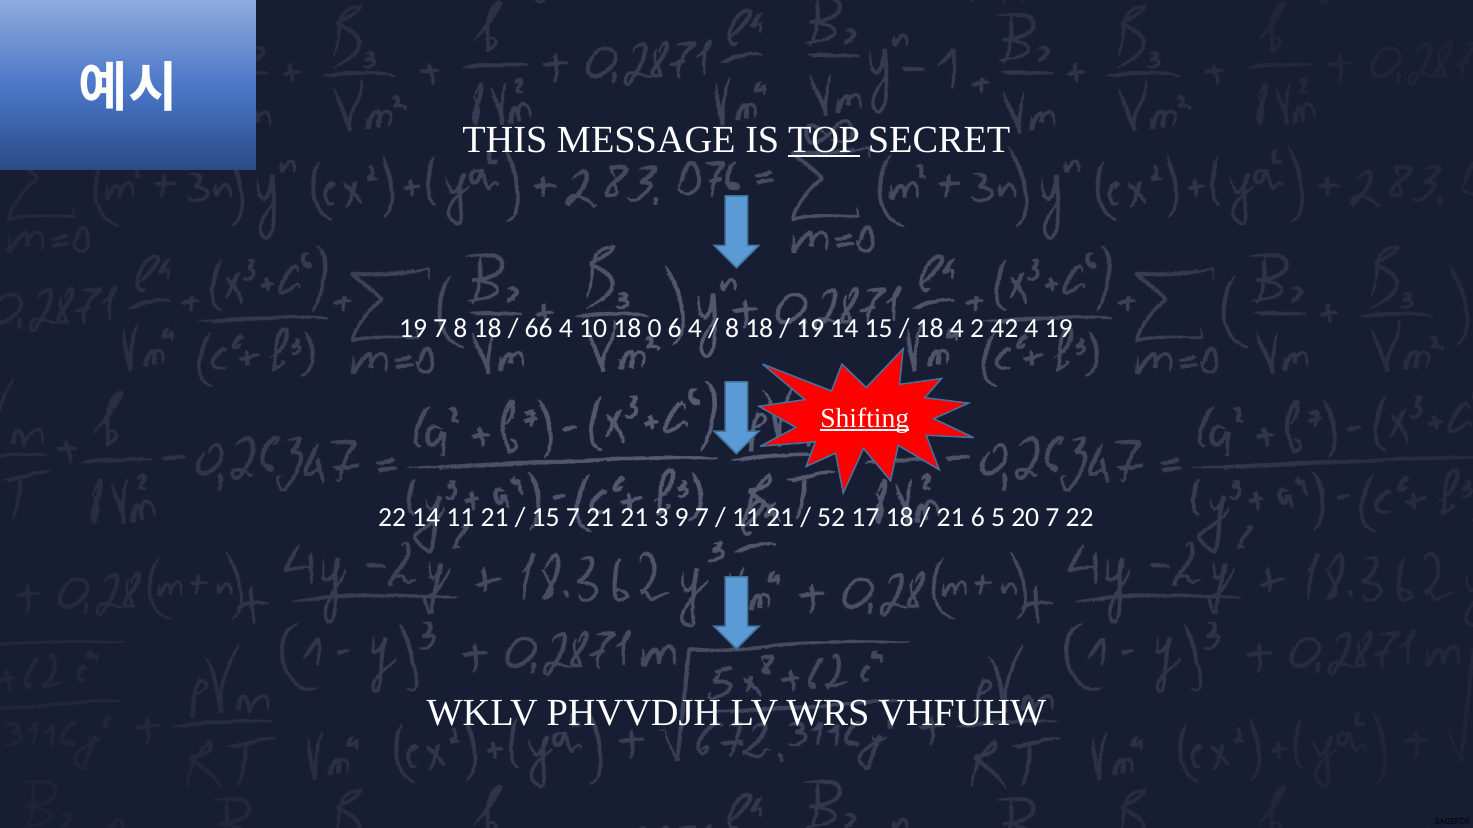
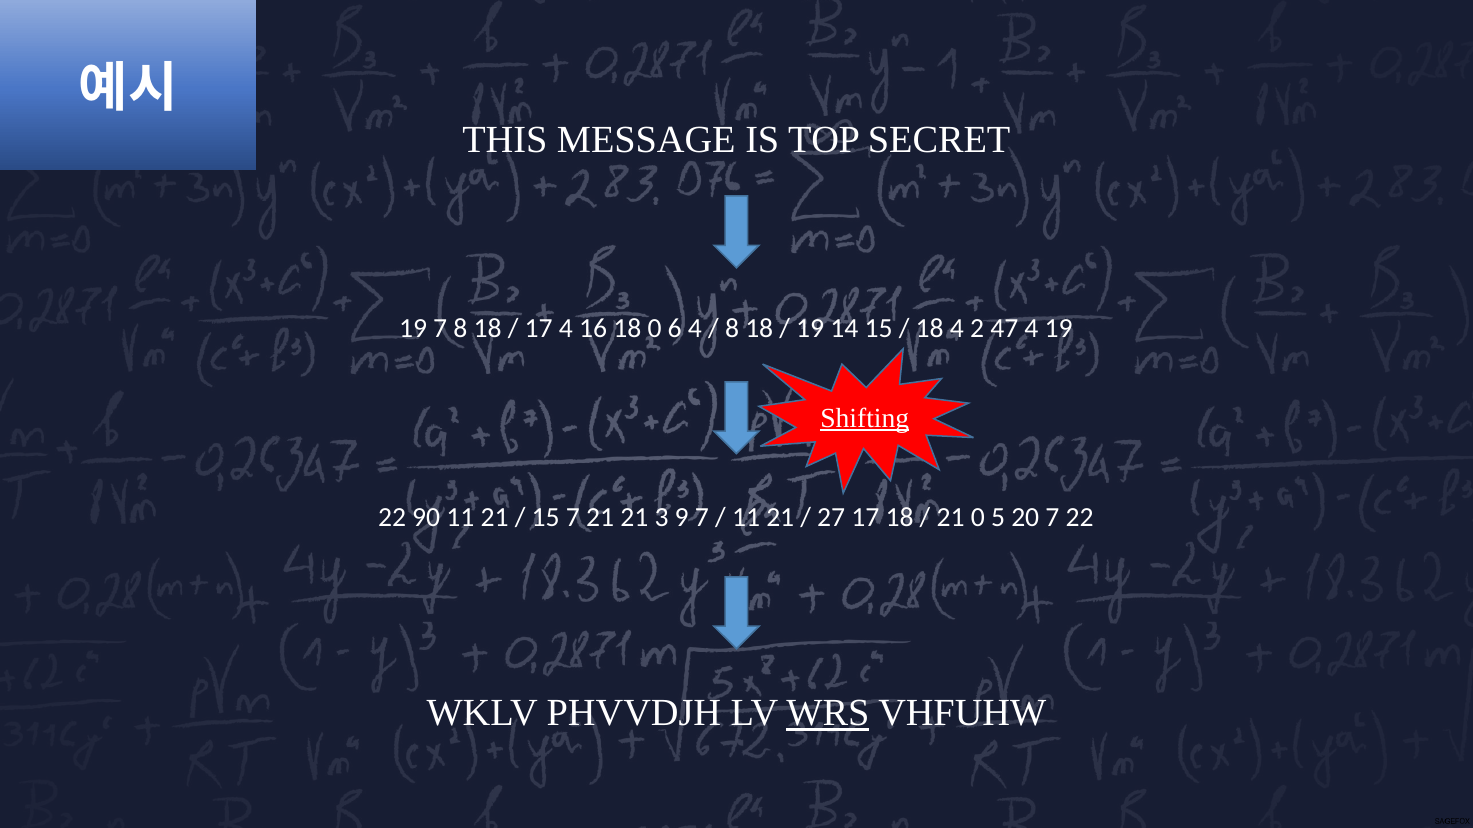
TOP underline: present -> none (824, 140)
66: 66 -> 17 (539, 328)
10: 10 -> 16 (593, 328)
42: 42 -> 47 (1004, 328)
22 14: 14 -> 90 (426, 517)
52: 52 -> 27 (831, 517)
21 6: 6 -> 0 (978, 517)
WRS underline: none -> present (828, 713)
